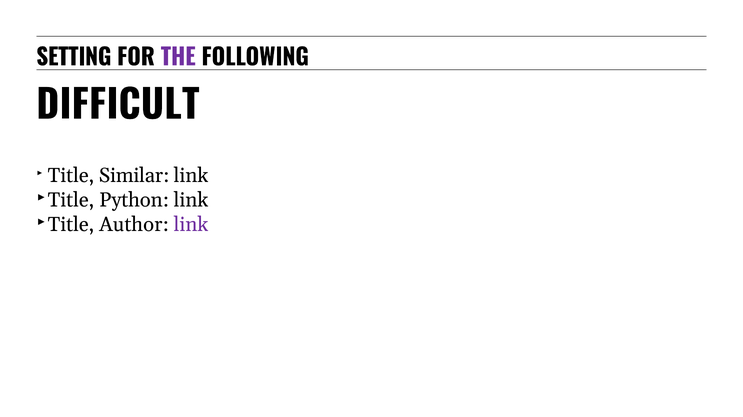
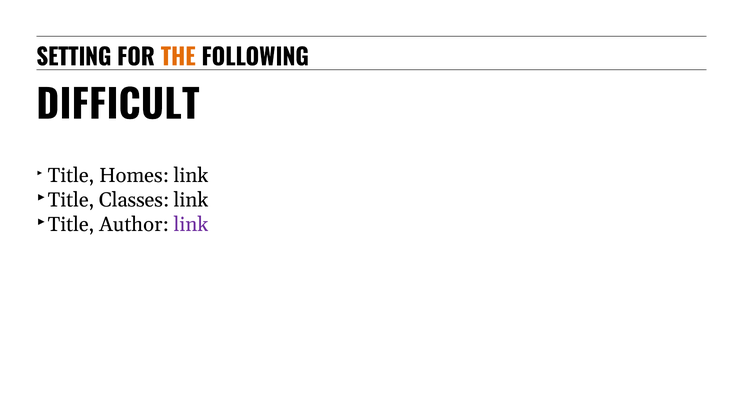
THE colour: purple -> orange (178, 58)
Similar: Similar -> Homes (134, 176)
Python: Python -> Classes (134, 200)
